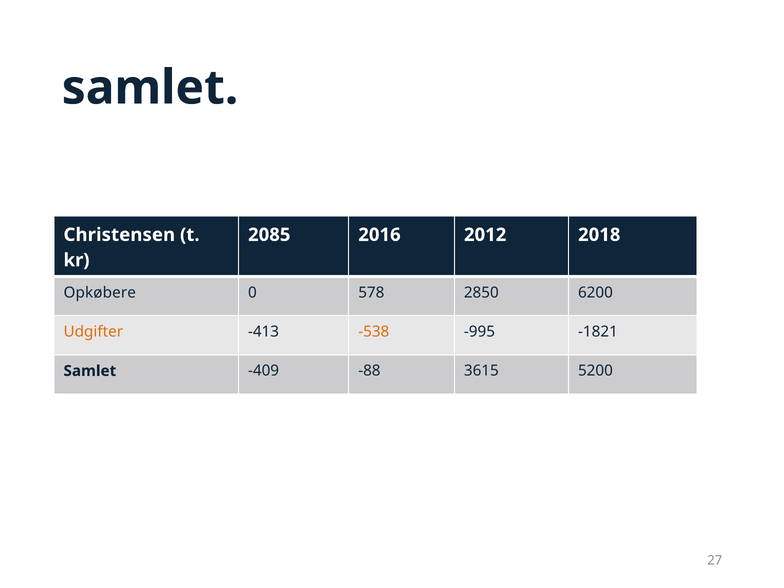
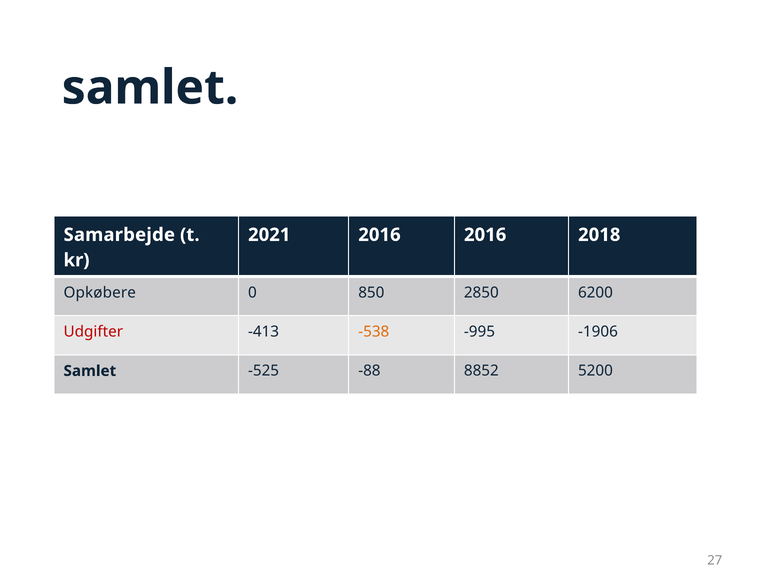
Christensen: Christensen -> Samarbejde (119, 235)
2085: 2085 -> 2021 (269, 235)
2016 2012: 2012 -> 2016 (485, 235)
578: 578 -> 850 (371, 293)
Udgifter colour: orange -> red (93, 332)
-1821: -1821 -> -1906 (598, 332)
-409: -409 -> -525 (264, 371)
3615: 3615 -> 8852 (481, 371)
